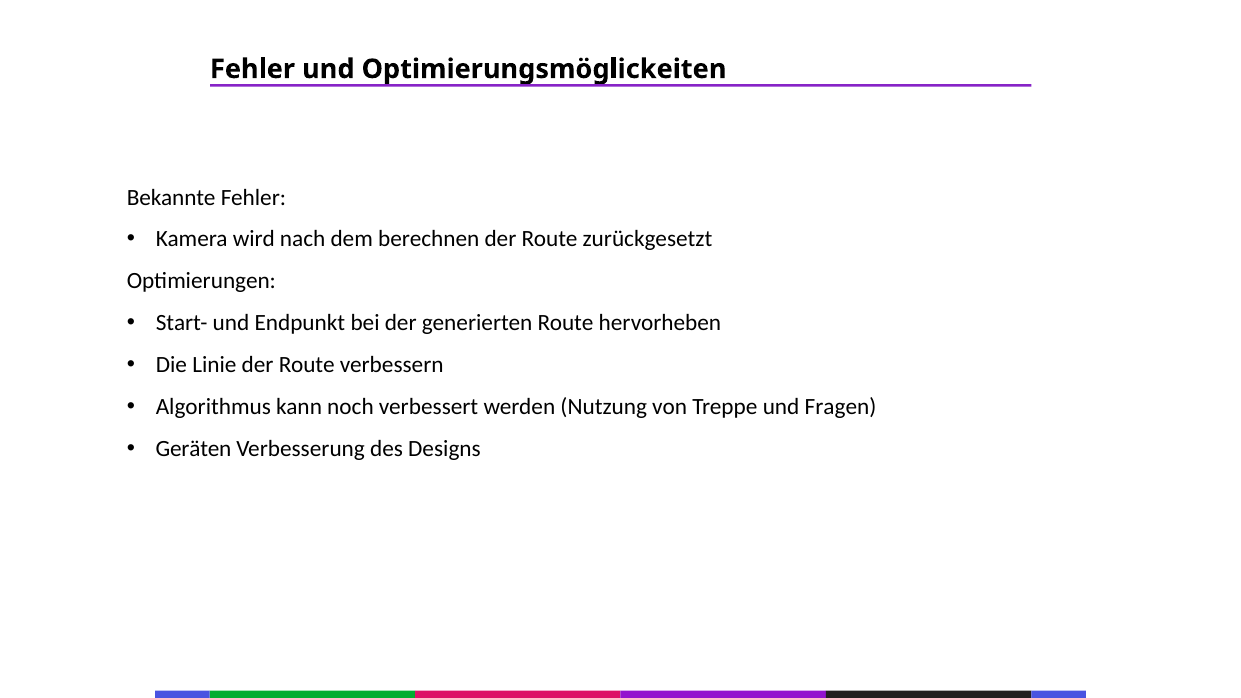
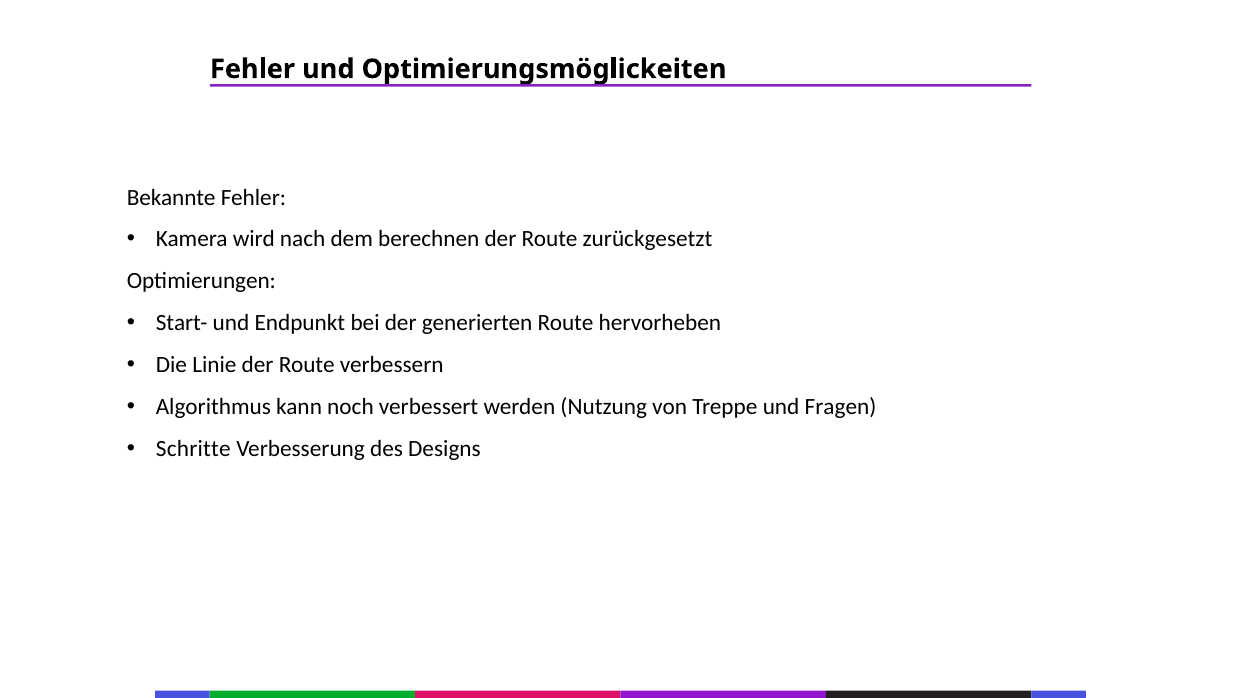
Geräten: Geräten -> Schritte (193, 449)
